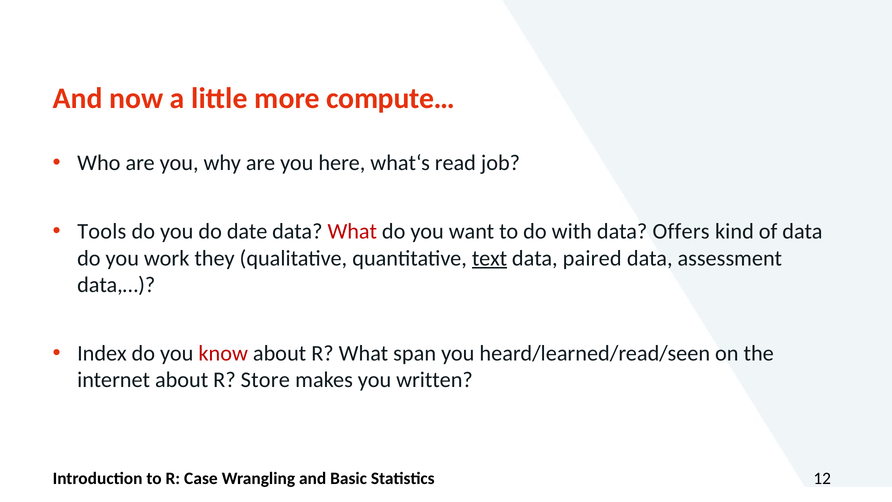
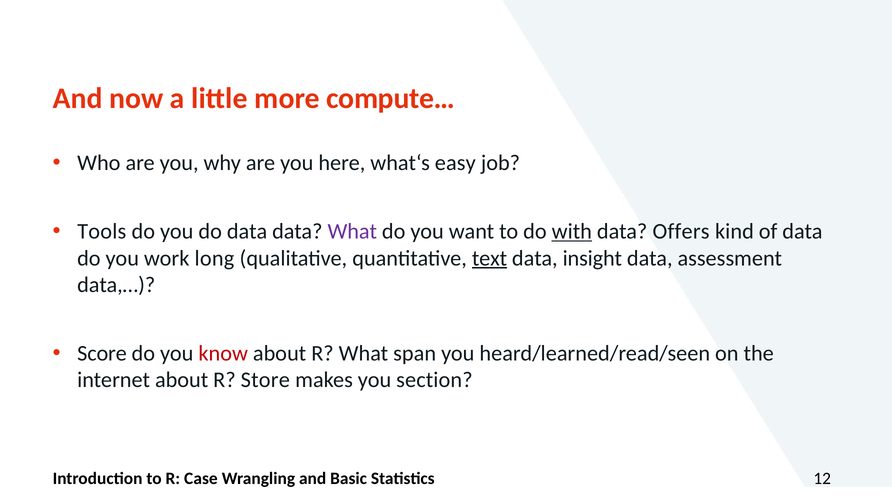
read: read -> easy (455, 163)
do date: date -> data (247, 231)
What colour: red -> purple (352, 231)
with underline: none -> present (572, 231)
they: they -> long (214, 258)
paired: paired -> insight (592, 258)
Index: Index -> Score (102, 353)
written: written -> section (434, 380)
